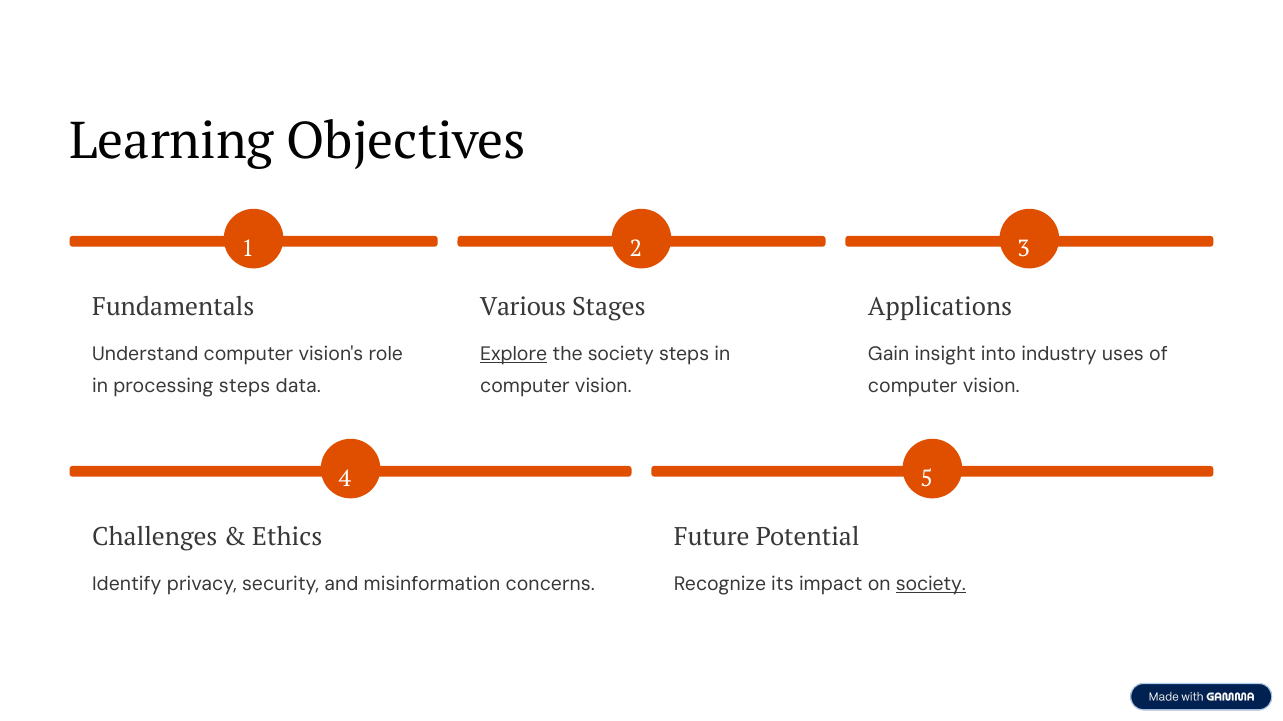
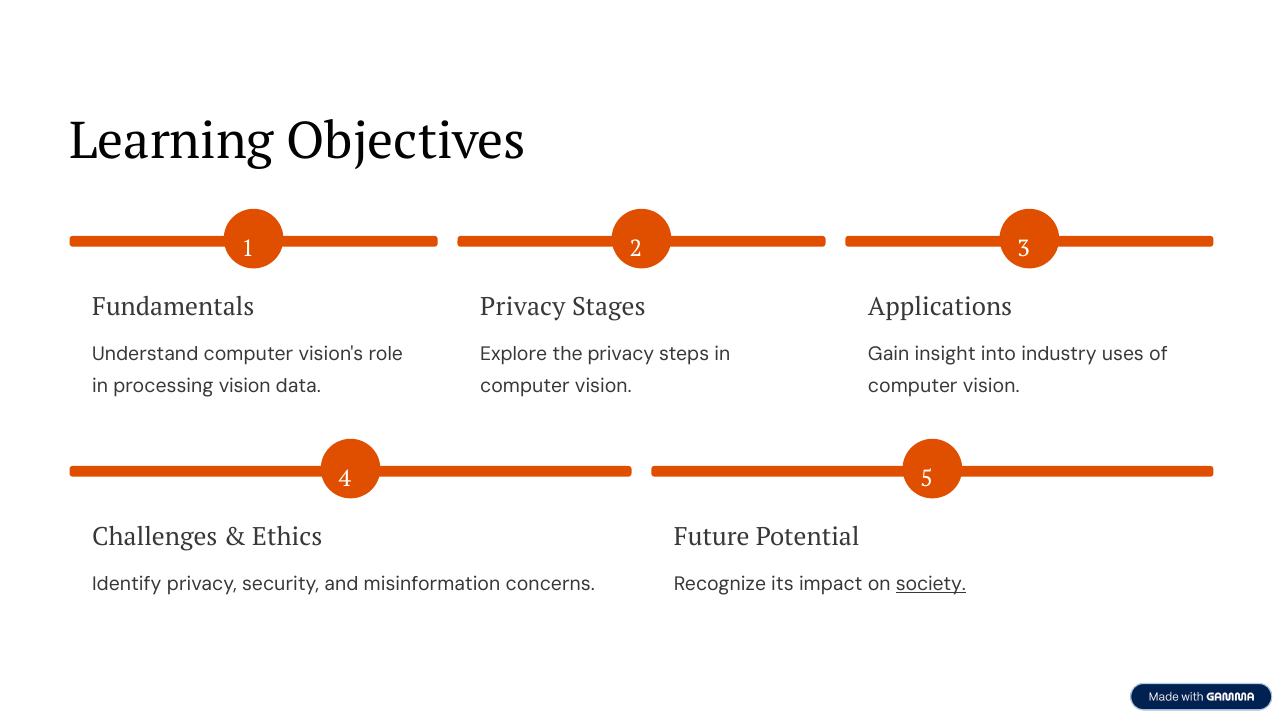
Various: Various -> Privacy (523, 307)
Explore underline: present -> none (514, 355)
the society: society -> privacy (621, 355)
processing steps: steps -> vision (245, 386)
